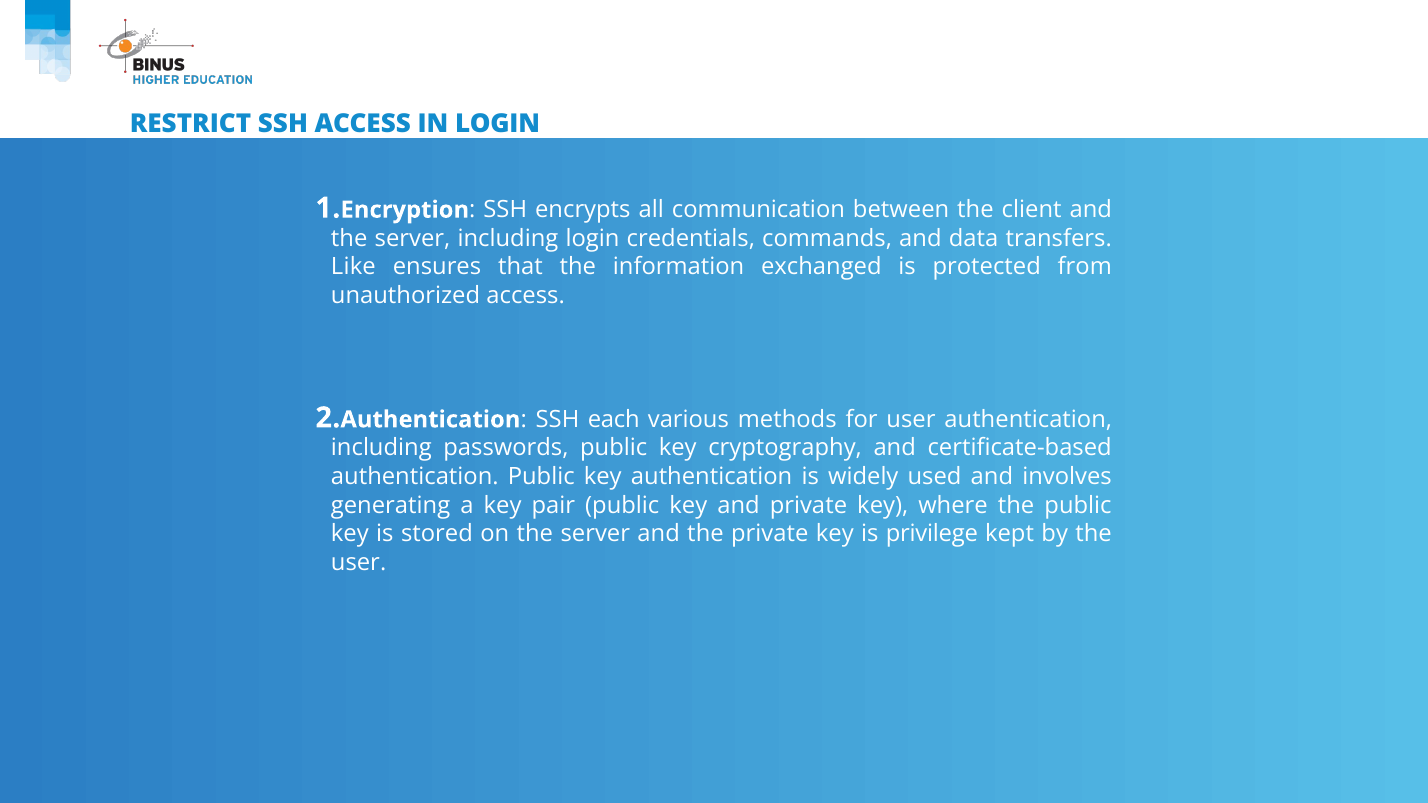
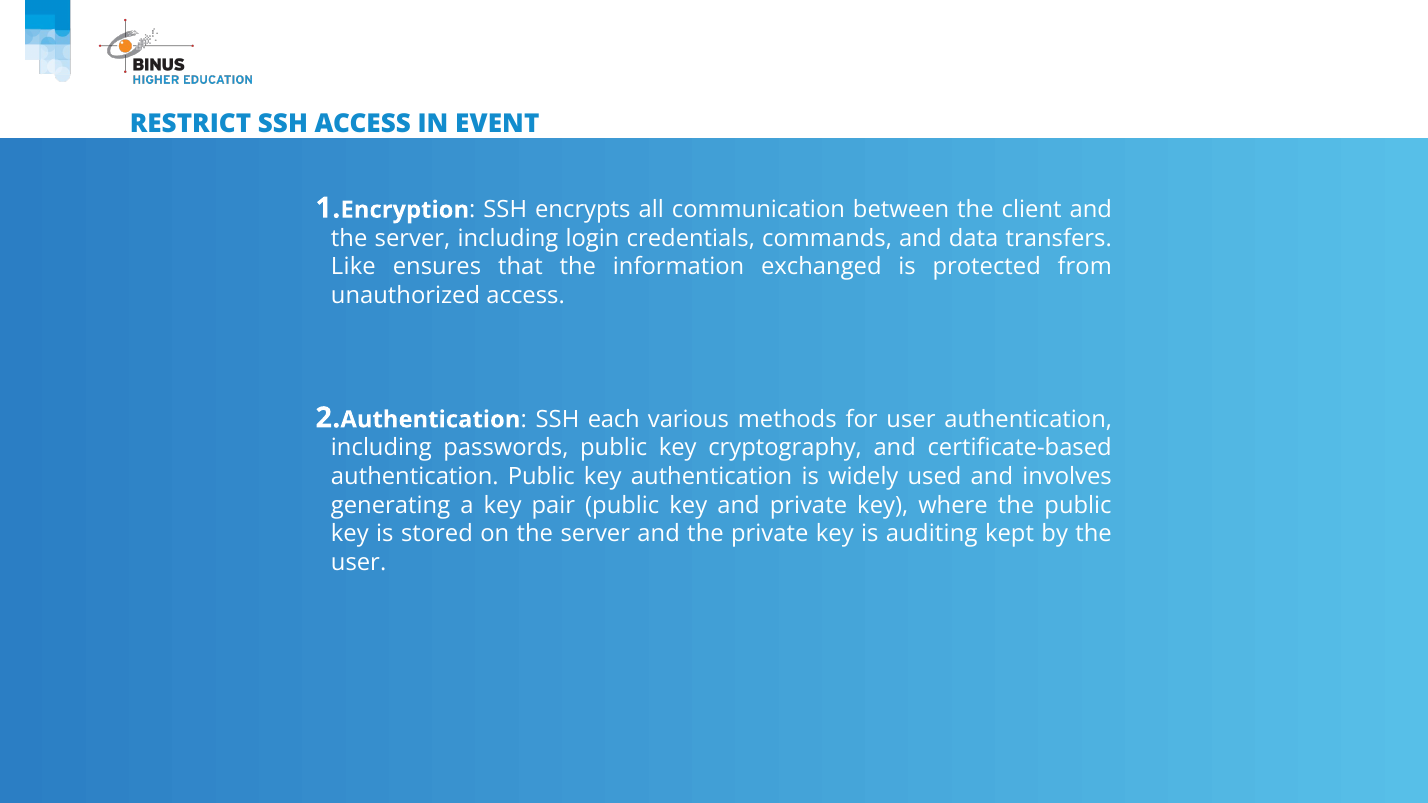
IN LOGIN: LOGIN -> EVENT (497, 124)
privilege: privilege -> auditing (932, 534)
